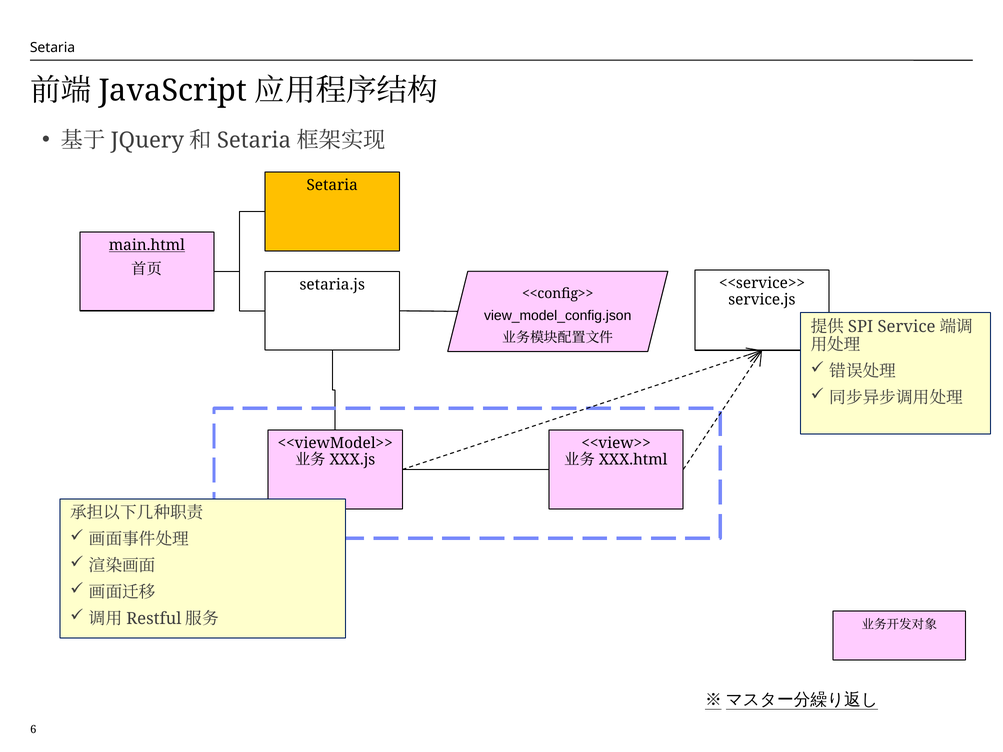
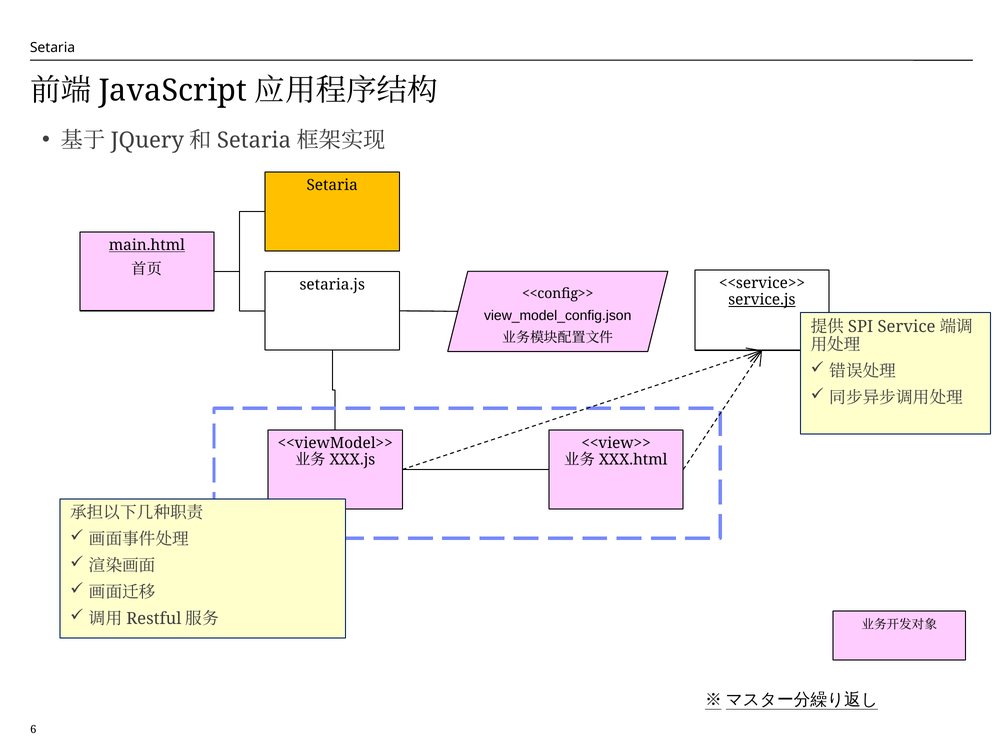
service.js underline: none -> present (762, 300)
